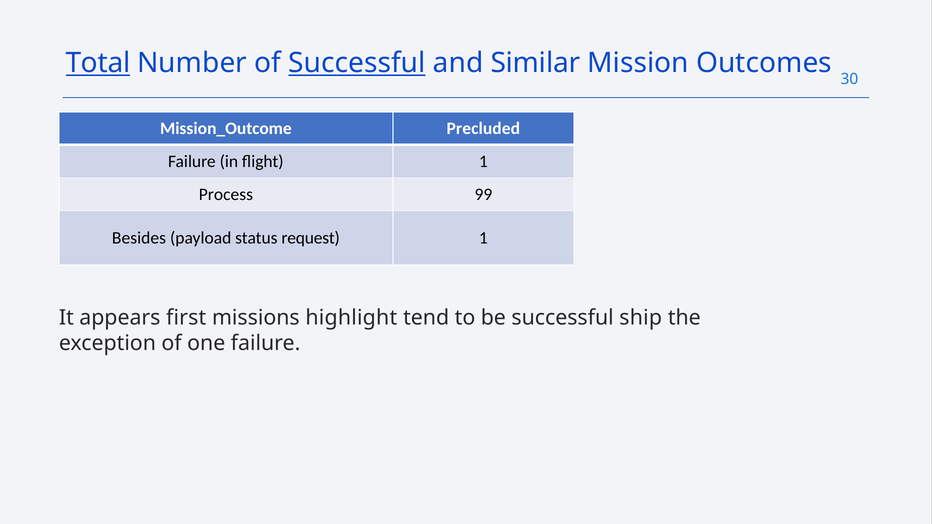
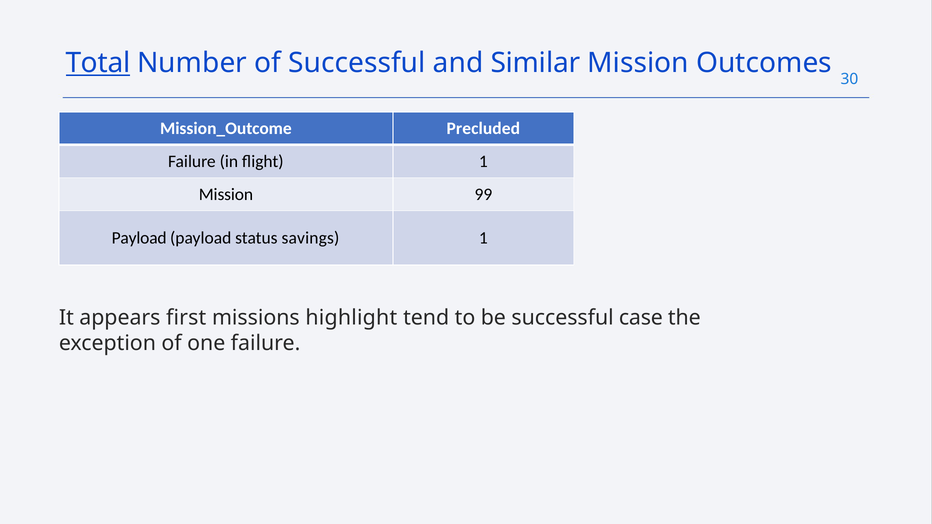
Successful underline: present -> none (357, 63)
Process: Process -> Mission (226, 195)
Besides: Besides -> Payload (139, 238)
request: request -> savings (310, 238)
ship: ship -> case (641, 318)
